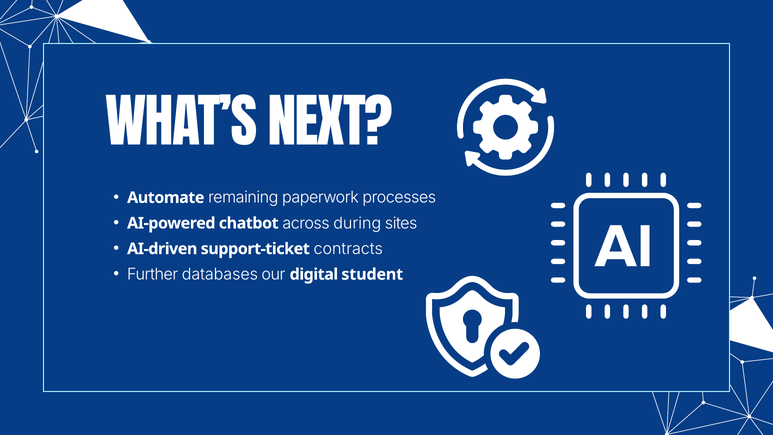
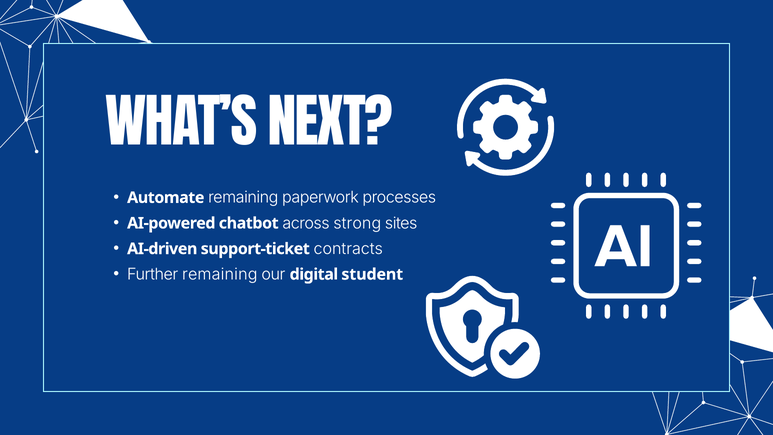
during: during -> strong (357, 223)
Further databases: databases -> remaining (220, 274)
